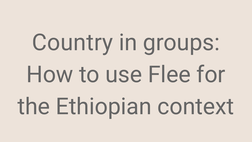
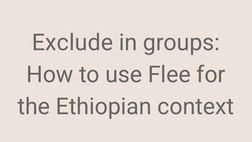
Country: Country -> Exclude (72, 43)
